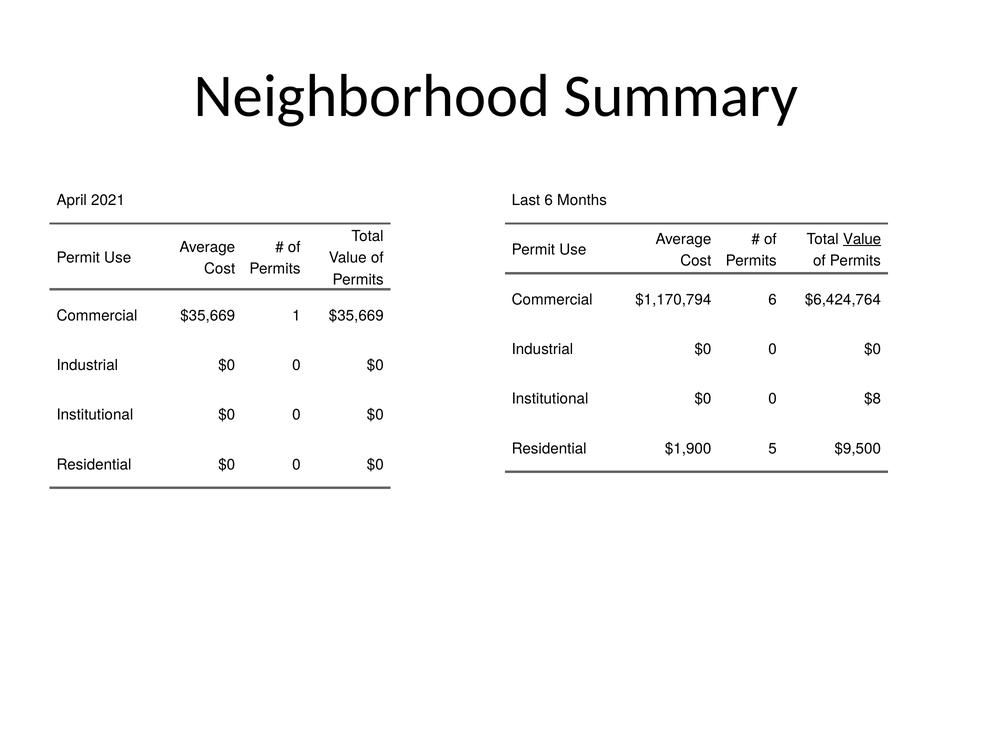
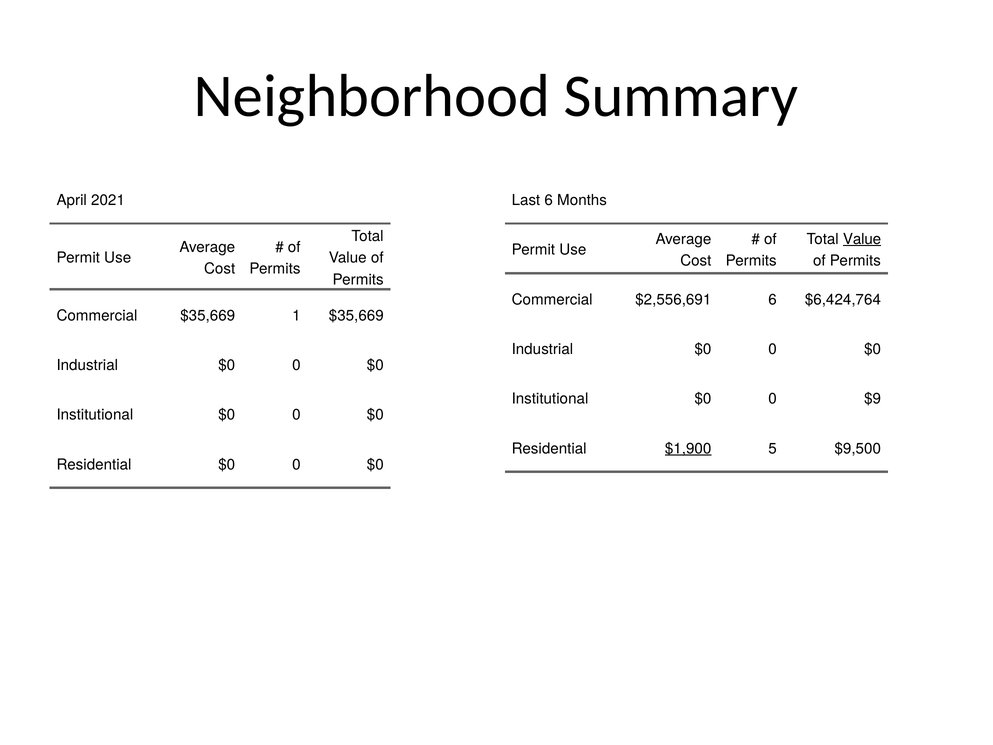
$1,170,794: $1,170,794 -> $2,556,691 (673, 300)
$8: $8 -> $9 (873, 399)
$1,900 underline: none -> present (688, 448)
